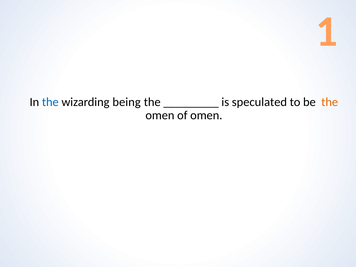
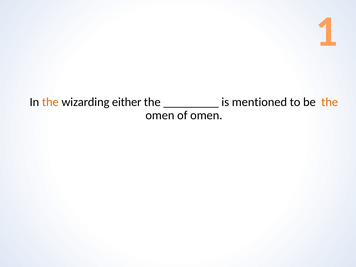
the colour: blue -> orange (50, 102)
being: being -> either (127, 102)
speculated: speculated -> mentioned (259, 102)
